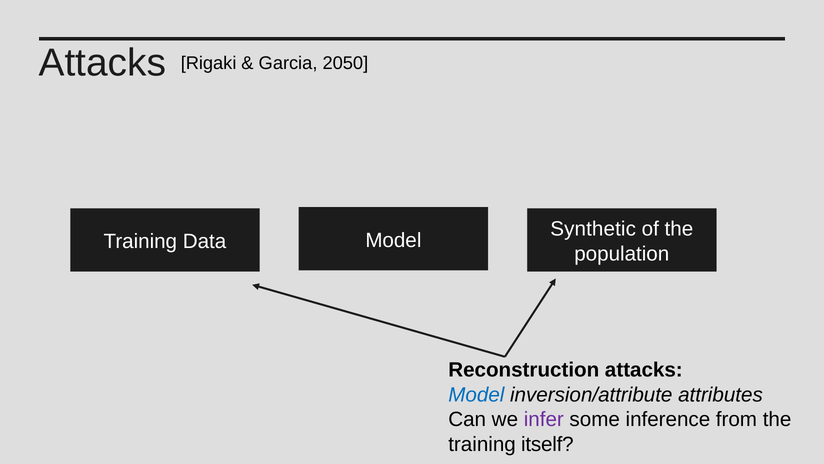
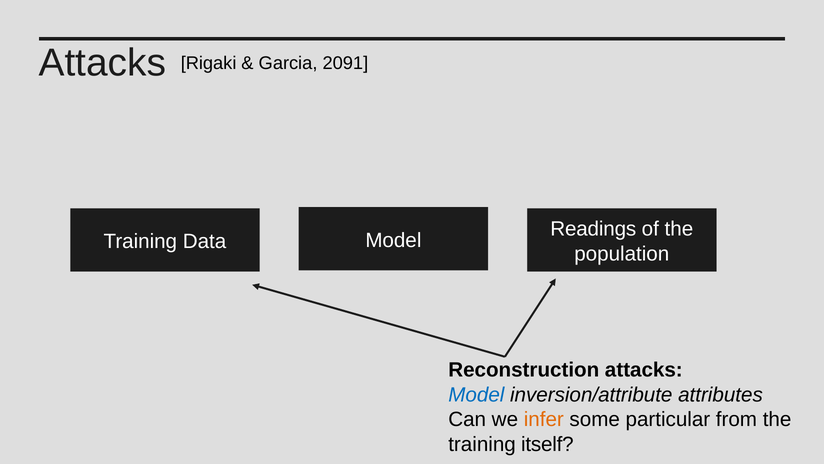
2050: 2050 -> 2091 (345, 63)
Synthetic: Synthetic -> Readings (593, 229)
infer colour: purple -> orange (544, 419)
inference: inference -> particular (668, 419)
